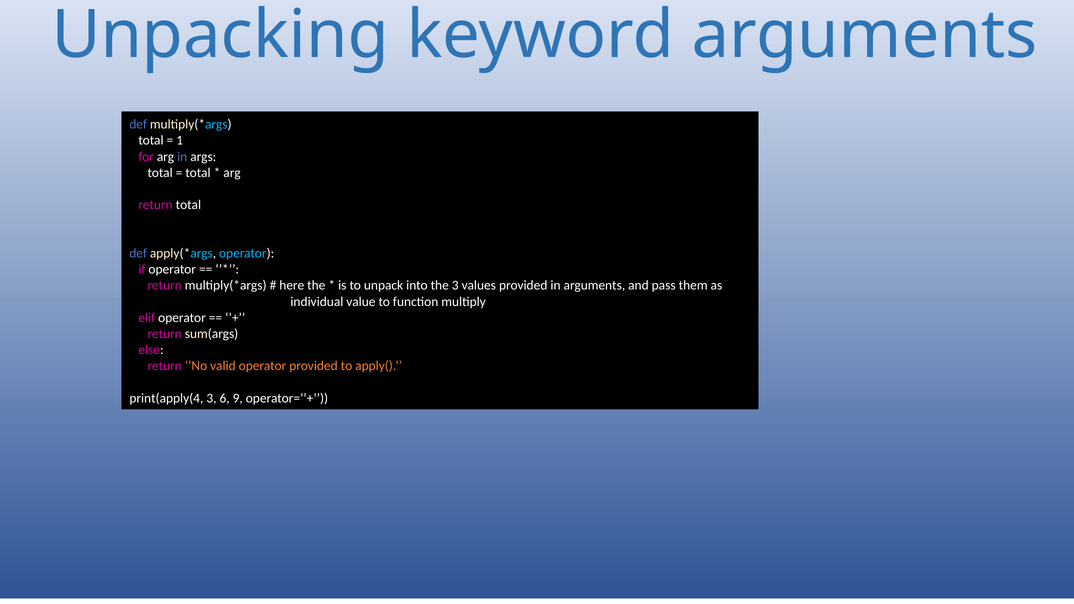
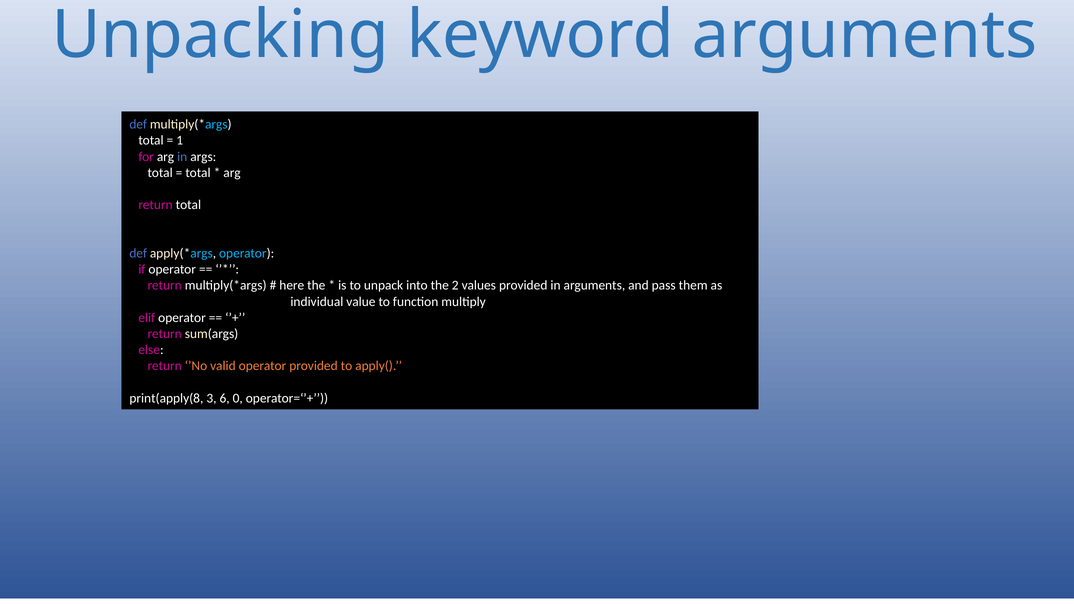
the 3: 3 -> 2 (455, 286)
print(apply(4: print(apply(4 -> print(apply(8 (166, 398)
9: 9 -> 0 (238, 398)
